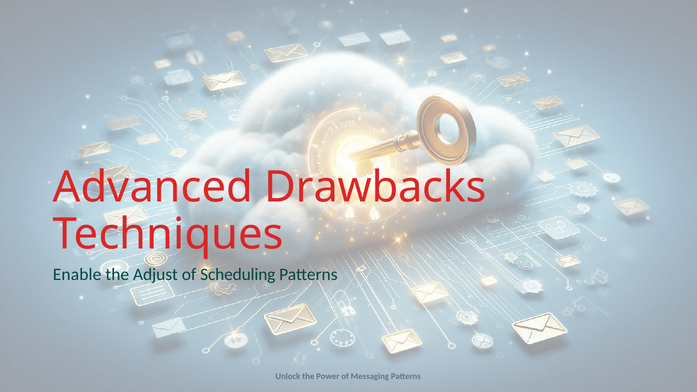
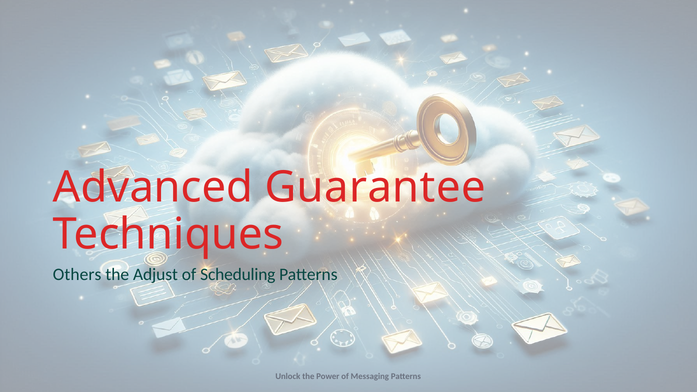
Drawbacks: Drawbacks -> Guarantee (375, 187)
Enable: Enable -> Others (77, 274)
